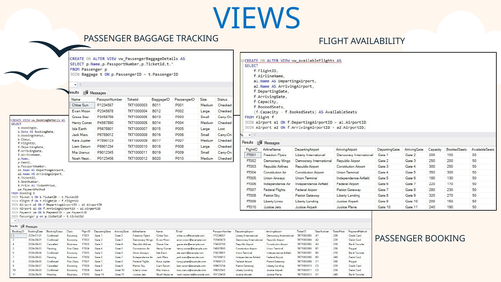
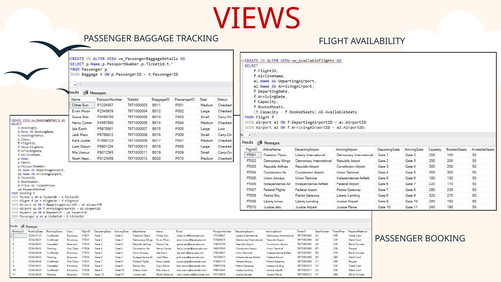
VIEWS colour: blue -> red (257, 19)
